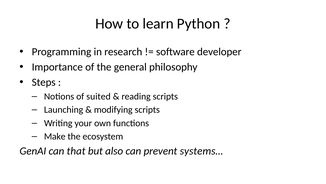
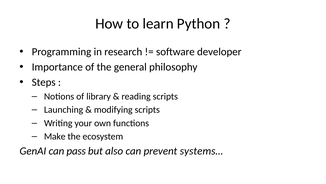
suited: suited -> library (99, 96)
that: that -> pass (76, 151)
